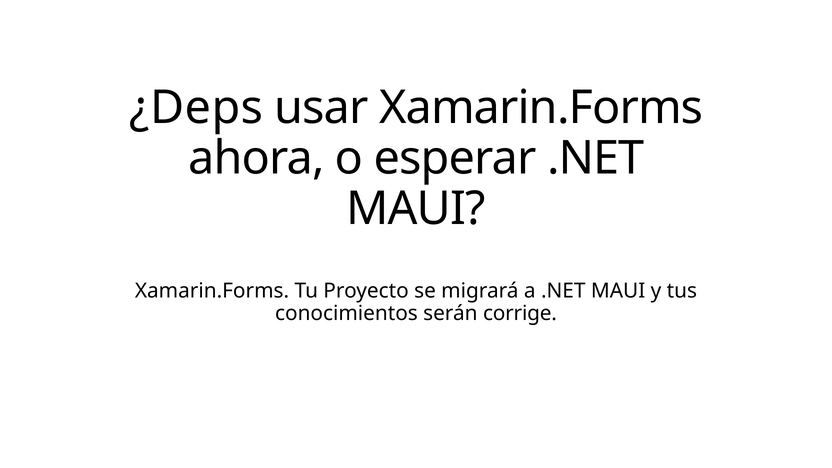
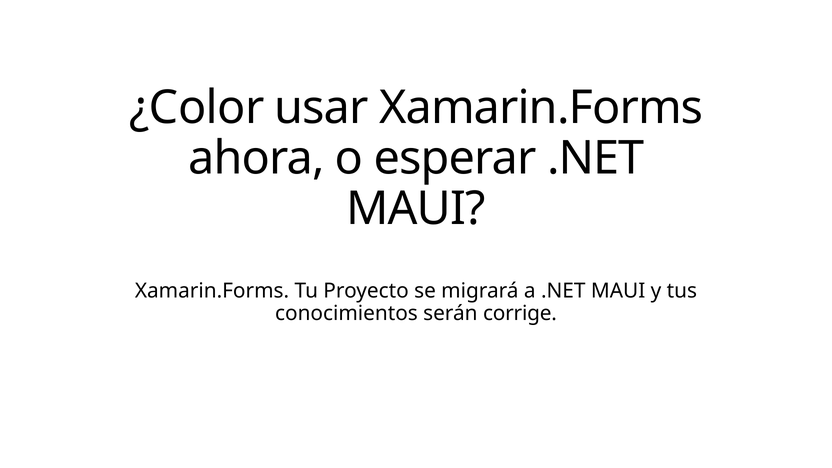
¿Deps: ¿Deps -> ¿Color (197, 108)
